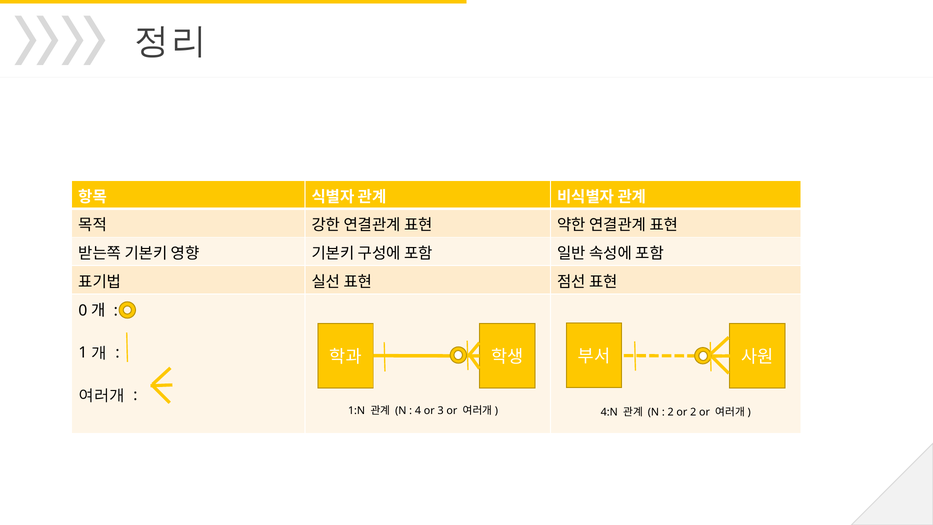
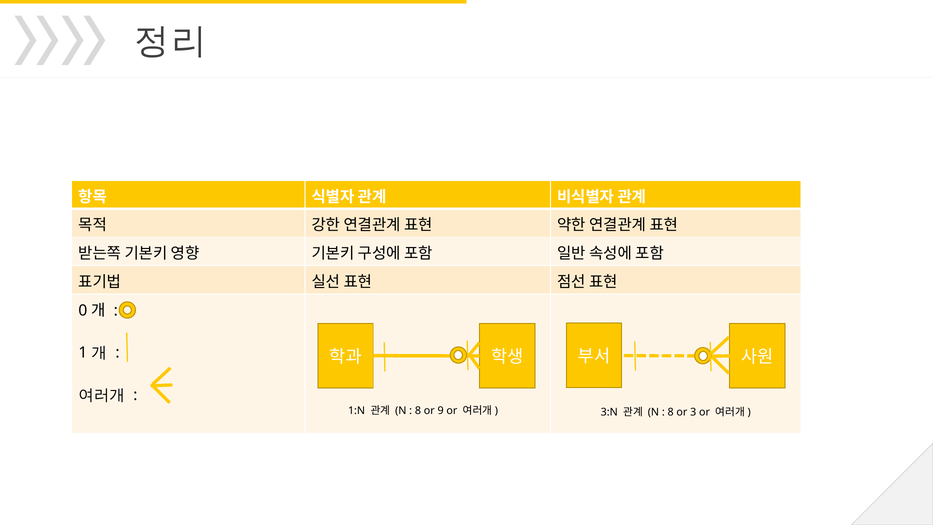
4: 4 -> 8 (418, 410)
3: 3 -> 9 (441, 410)
4:N: 4:N -> 3:N (609, 412)
2: 2 -> 8 (671, 412)
or 2: 2 -> 3 (693, 412)
